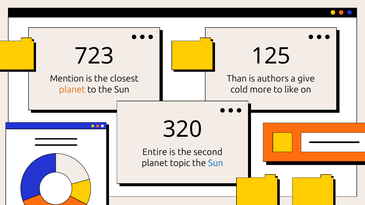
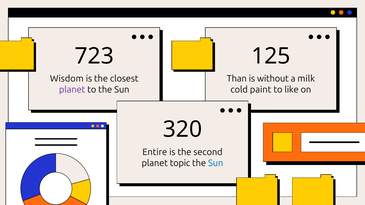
Mention: Mention -> Wisdom (67, 79)
authors: authors -> without (273, 79)
give: give -> milk (306, 79)
planet colour: orange -> purple (72, 90)
more: more -> paint (261, 90)
